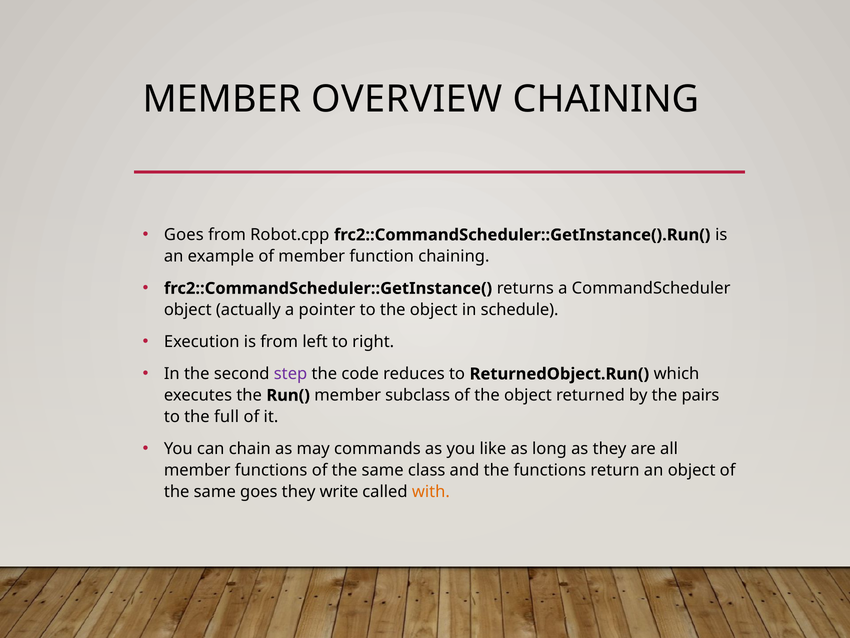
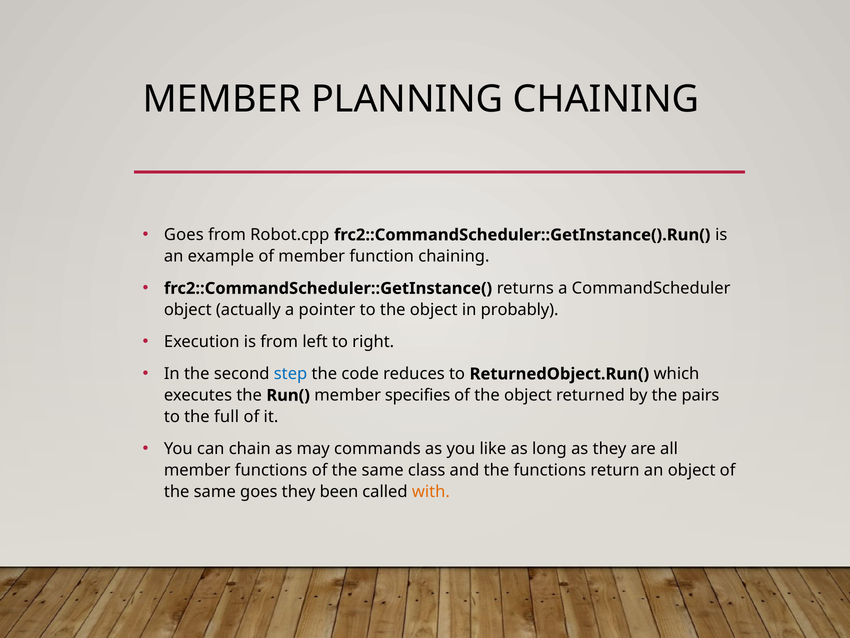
OVERVIEW: OVERVIEW -> PLANNING (407, 99)
schedule: schedule -> probably (520, 310)
step colour: purple -> blue (291, 374)
subclass: subclass -> specifies (418, 395)
write: write -> been (339, 491)
